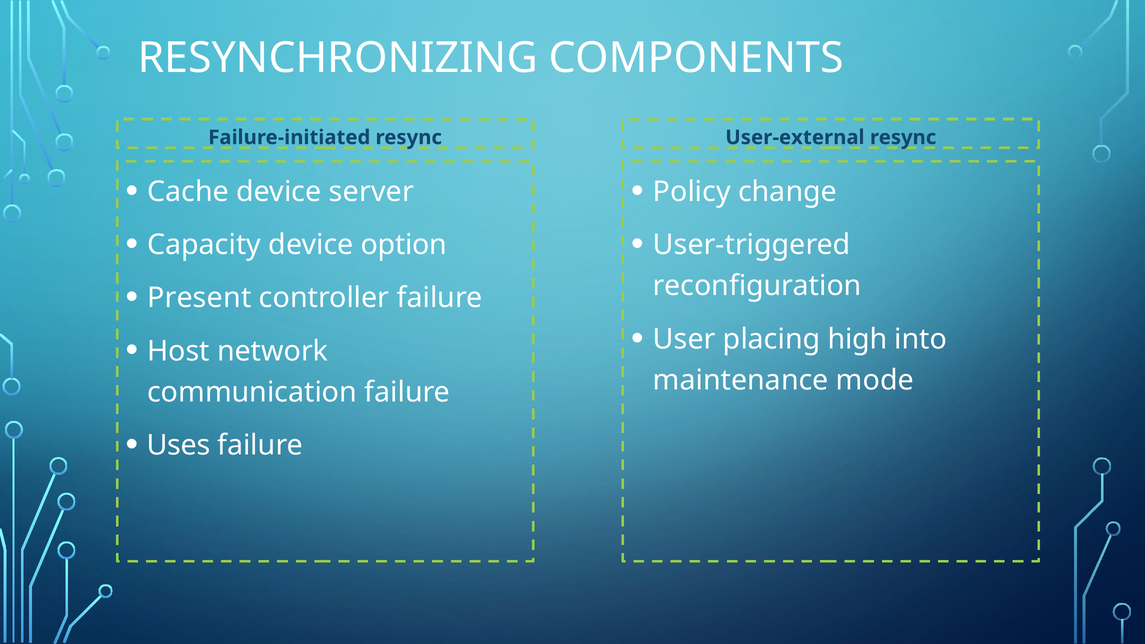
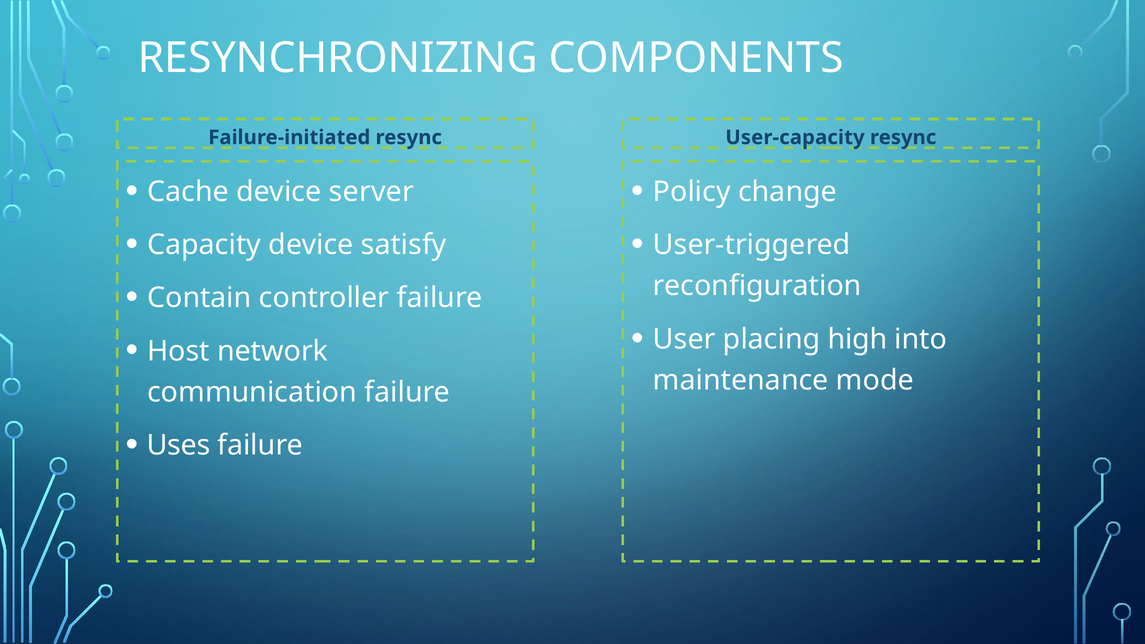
User-external: User-external -> User-capacity (795, 137)
option: option -> satisfy (404, 245)
Present: Present -> Contain (199, 298)
